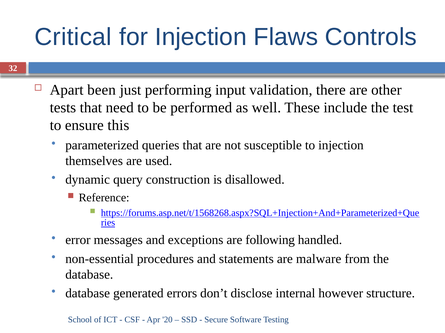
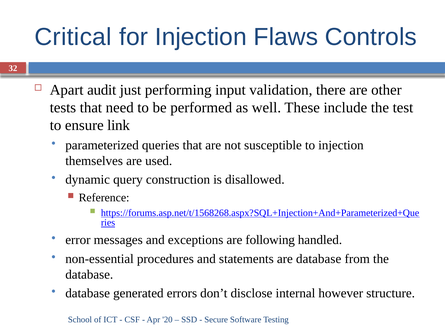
been: been -> audit (102, 90)
this: this -> link (119, 126)
are malware: malware -> database (319, 259)
